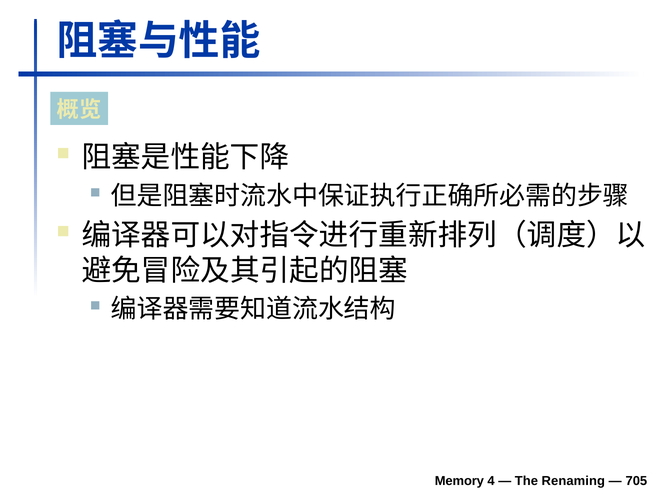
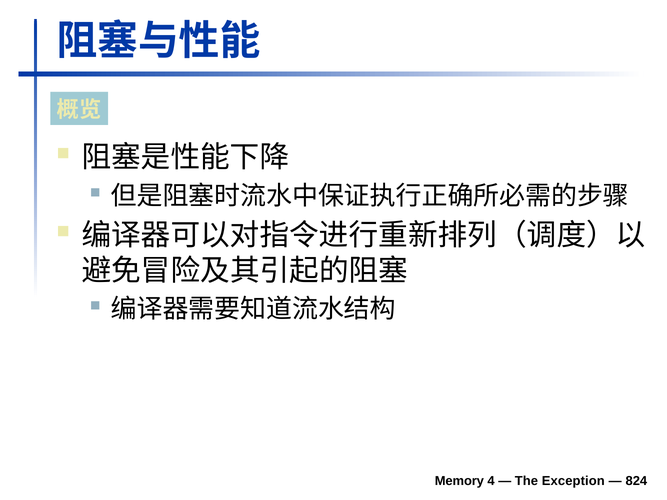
Renaming: Renaming -> Exception (573, 481)
705: 705 -> 824 (636, 481)
